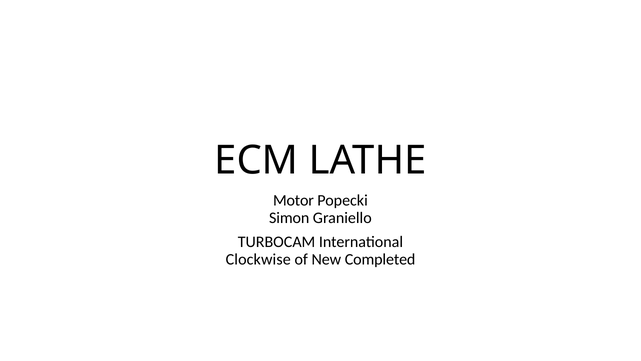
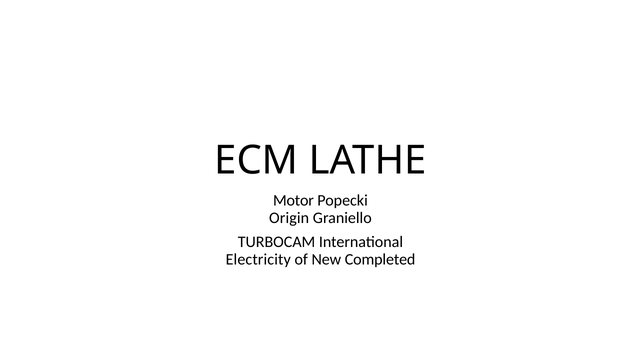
Simon: Simon -> Origin (289, 218)
Clockwise: Clockwise -> Electricity (258, 259)
